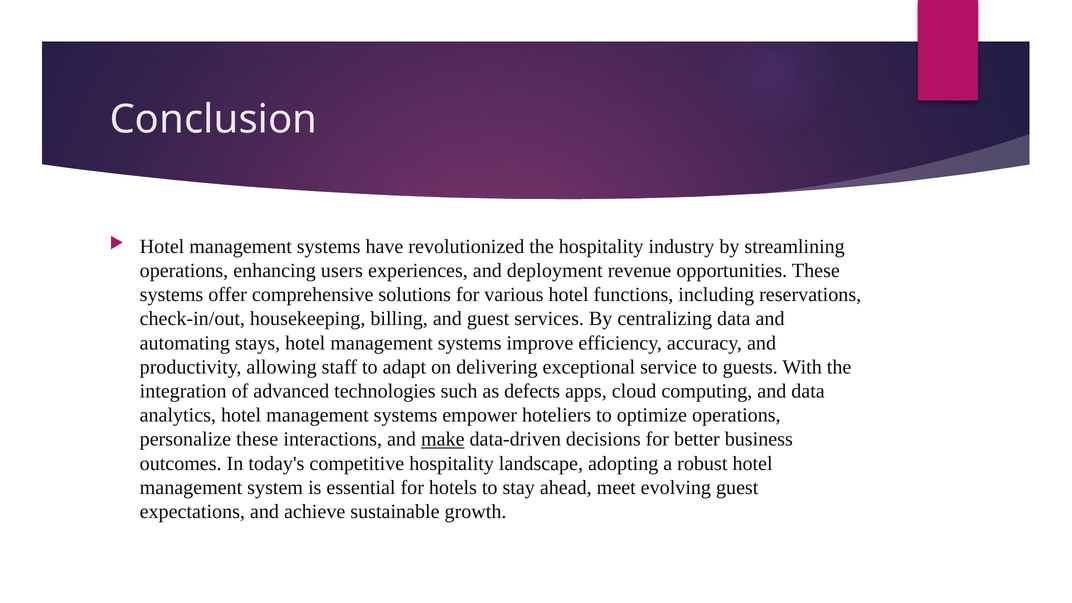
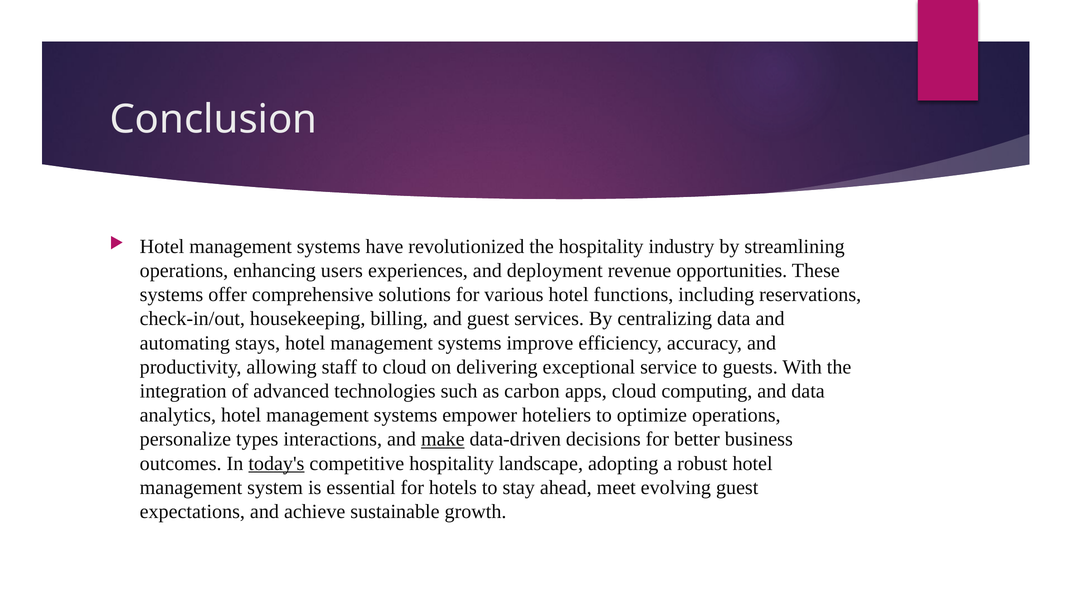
to adapt: adapt -> cloud (405, 367)
defects: defects -> carbon (532, 391)
personalize these: these -> types (257, 439)
today's underline: none -> present (276, 463)
